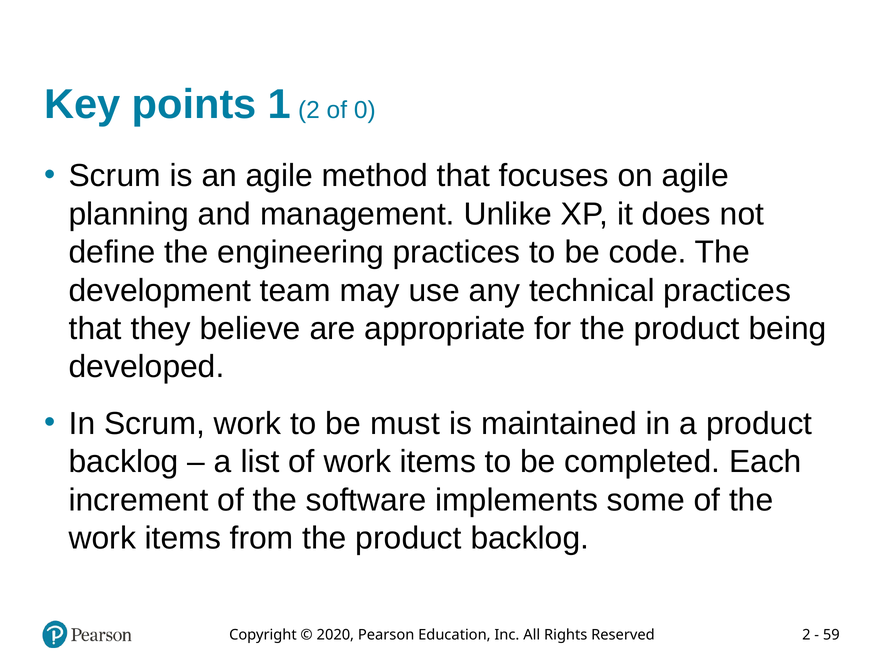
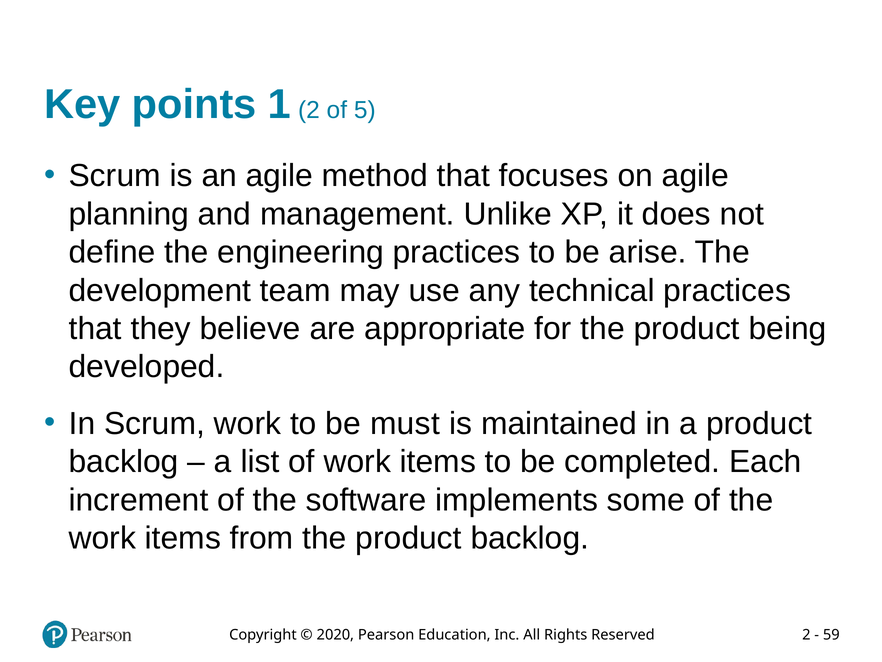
0: 0 -> 5 (365, 110)
code: code -> arise (648, 252)
